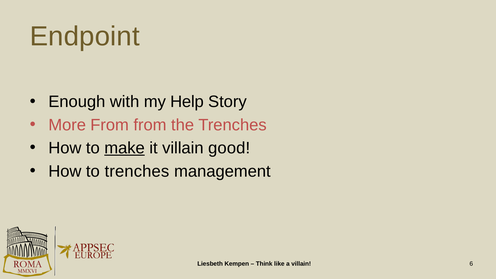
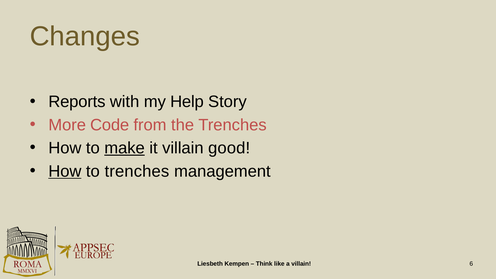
Endpoint: Endpoint -> Changes (85, 36)
Enough: Enough -> Reports (77, 102)
More From: From -> Code (110, 125)
How underline: none -> present (65, 171)
